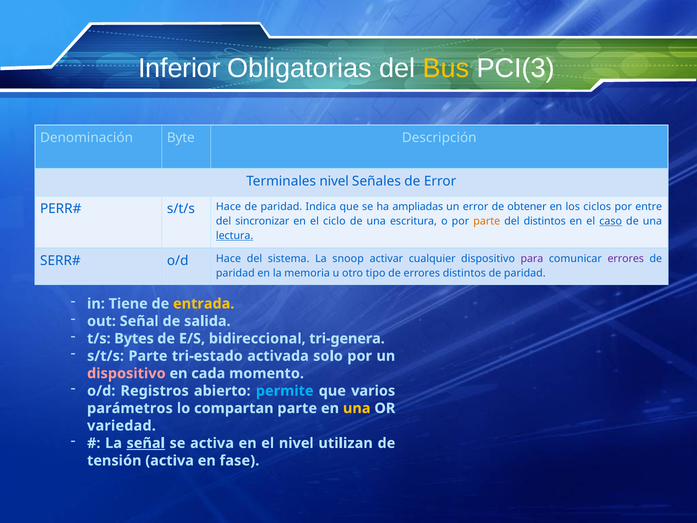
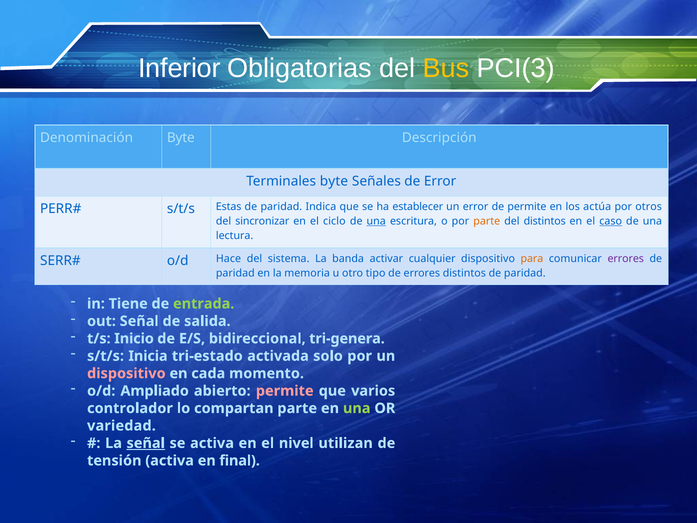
Terminales nivel: nivel -> byte (334, 181)
s/t/s Hace: Hace -> Estas (229, 207)
ampliadas: ampliadas -> establecer (418, 207)
de obtener: obtener -> permite (527, 207)
ciclos: ciclos -> actúa (597, 207)
entre: entre -> otros (649, 207)
una underline: none -> present (376, 221)
lectura underline: present -> none (235, 236)
snoop: snoop -> banda (348, 258)
para colour: purple -> orange (532, 258)
entrada colour: yellow -> light green (204, 304)
Bytes: Bytes -> Inicio (134, 338)
s/t/s Parte: Parte -> Inicia (148, 356)
Registros: Registros -> Ampliado (155, 391)
permite colour: light blue -> pink (285, 391)
parámetros: parámetros -> controlador (130, 408)
una colour: yellow -> light green (357, 408)
fase: fase -> final (240, 460)
